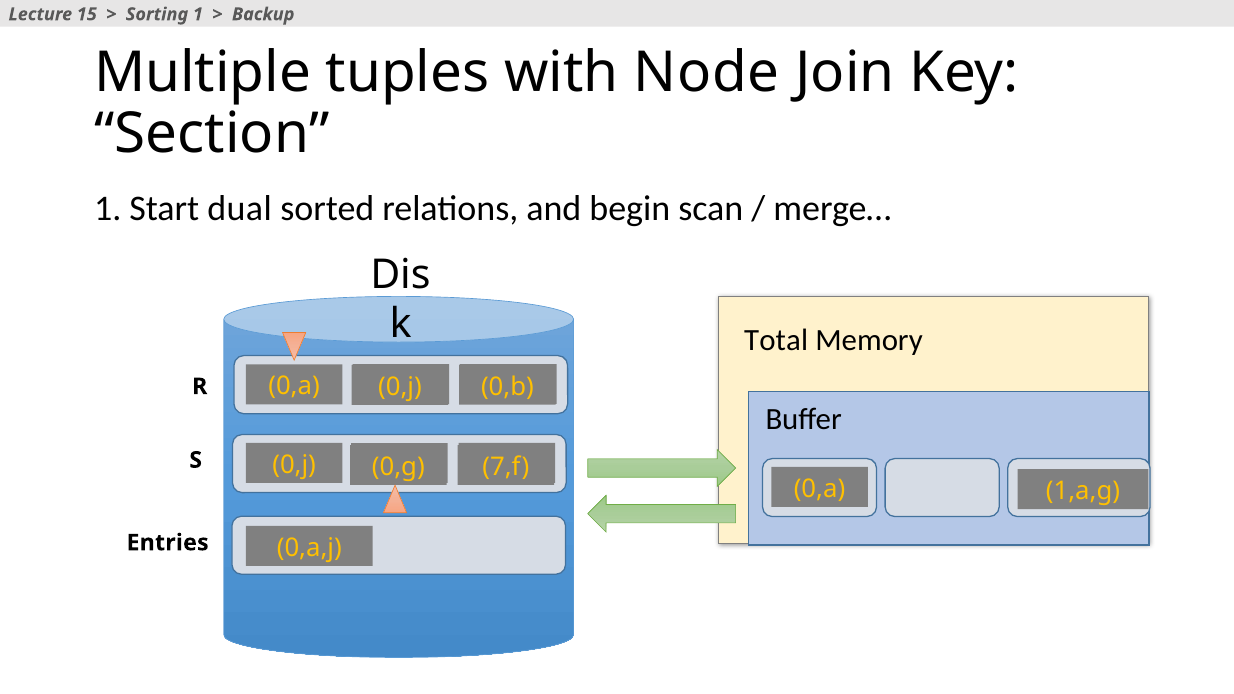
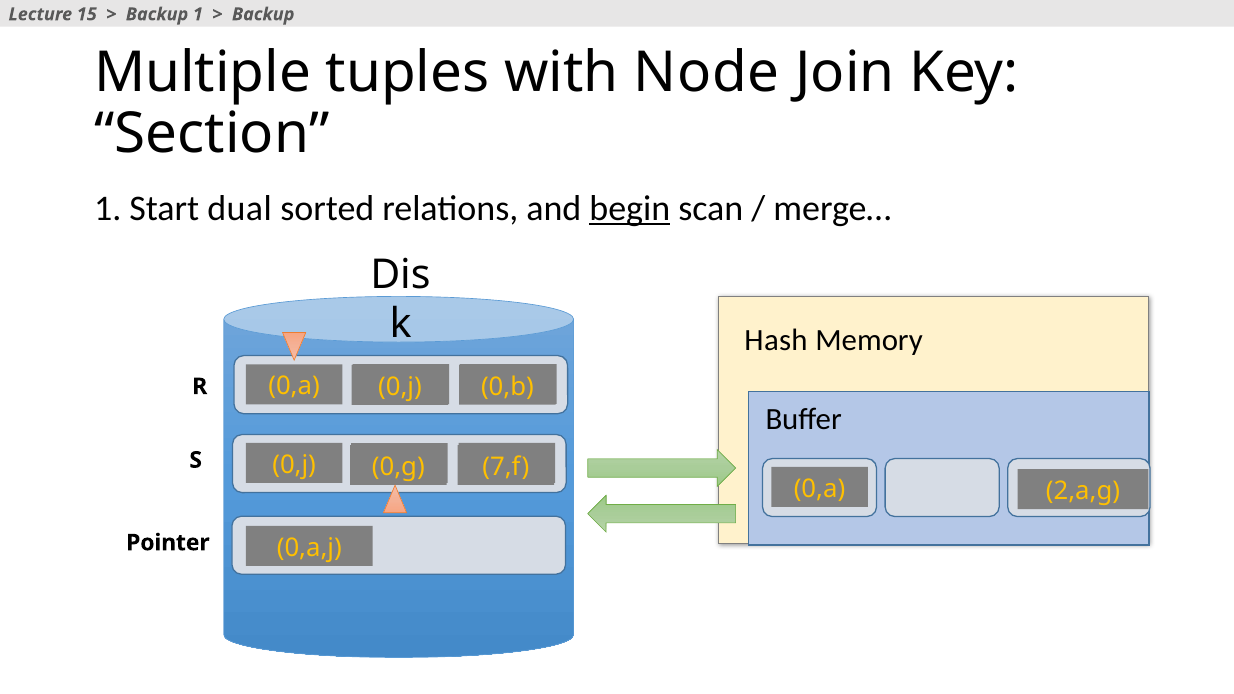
Sorting: Sorting -> Backup (157, 14)
begin underline: none -> present (630, 209)
Total: Total -> Hash (776, 340)
1,a,g: 1,a,g -> 2,a,g (1083, 491)
Entries: Entries -> Pointer (168, 543)
